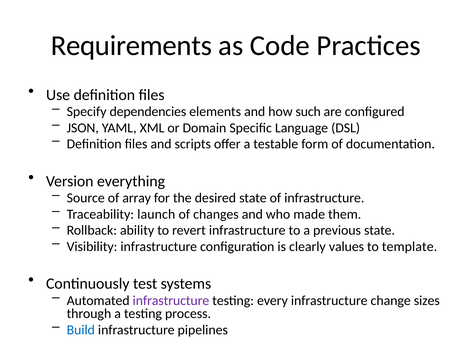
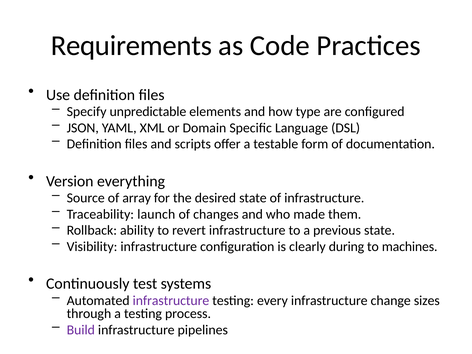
dependencies: dependencies -> unpredictable (148, 112)
such: such -> type (308, 112)
values: values -> during (346, 246)
template: template -> machines (410, 246)
Build colour: blue -> purple (81, 330)
